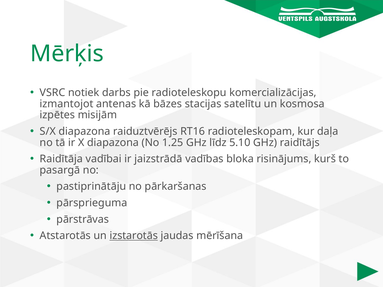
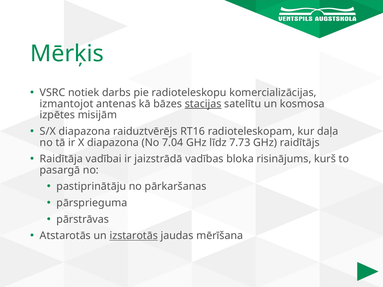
stacijas underline: none -> present (203, 104)
1.25: 1.25 -> 7.04 (173, 143)
5.10: 5.10 -> 7.73 (240, 143)
